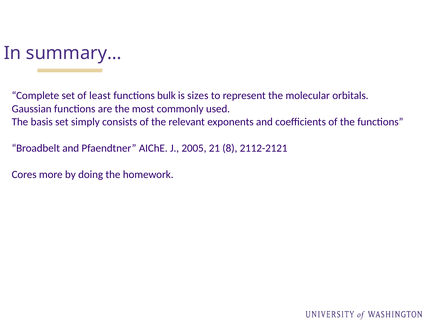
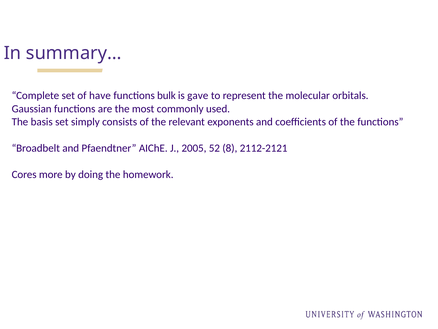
least: least -> have (100, 95)
sizes: sizes -> gave (198, 95)
21: 21 -> 52 (214, 148)
